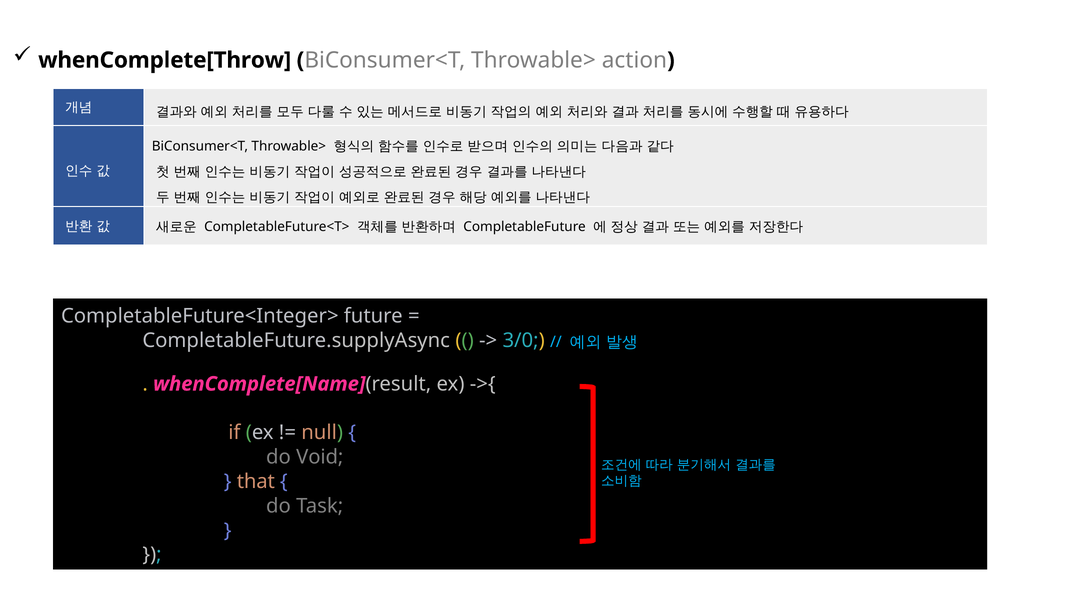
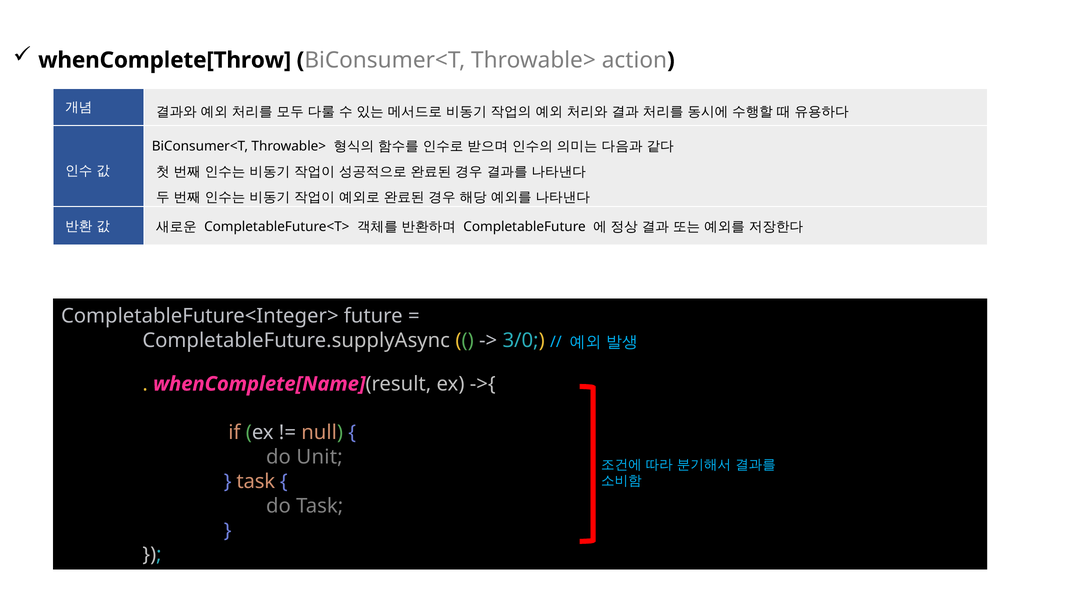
Void: Void -> Unit (320, 457)
that: that -> task (256, 482)
